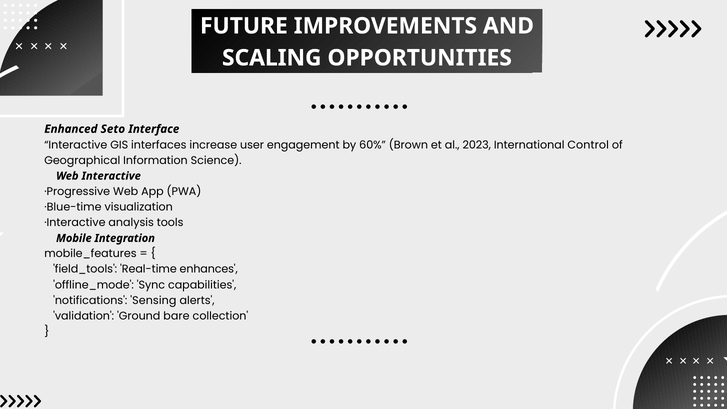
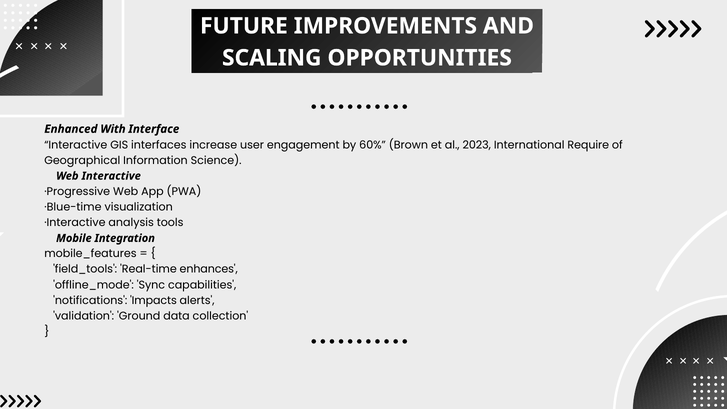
Seto: Seto -> With (113, 129)
Control: Control -> Require (588, 145)
Sensing: Sensing -> Impacts (153, 300)
bare: bare -> data (177, 316)
